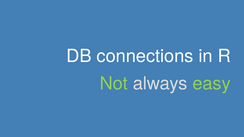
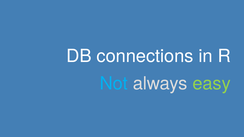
Not colour: light green -> light blue (114, 84)
